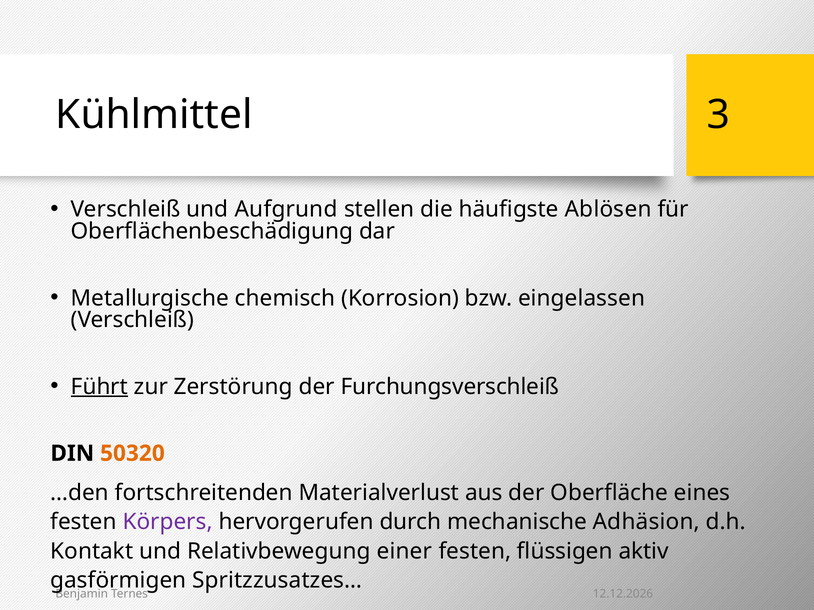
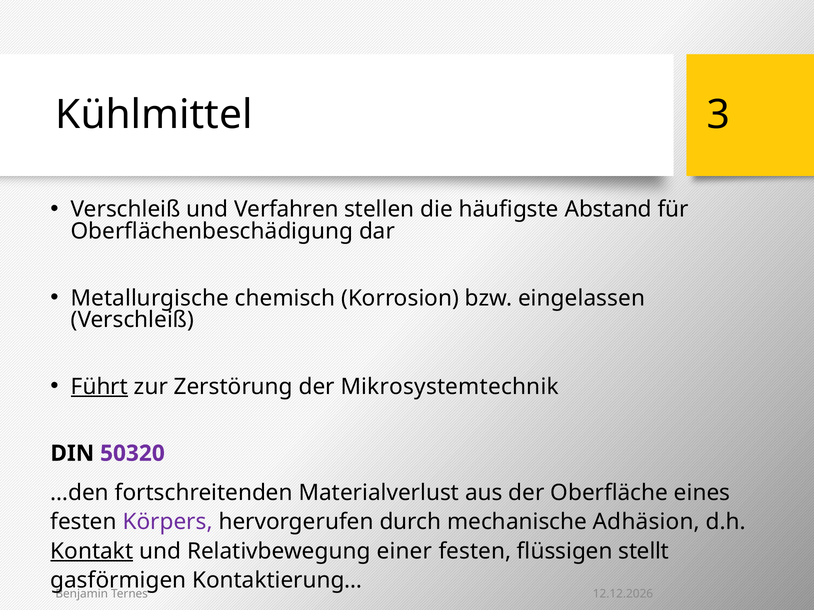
Aufgrund: Aufgrund -> Verfahren (286, 210)
Ablösen: Ablösen -> Abstand (608, 210)
Furchungsverschleiß: Furchungsverschleiß -> Mikrosystemtechnik (450, 387)
50320 colour: orange -> purple (132, 454)
Kontakt underline: none -> present (92, 552)
aktiv: aktiv -> stellt (644, 552)
Spritzzusatzes…: Spritzzusatzes… -> Kontaktierung… (277, 581)
